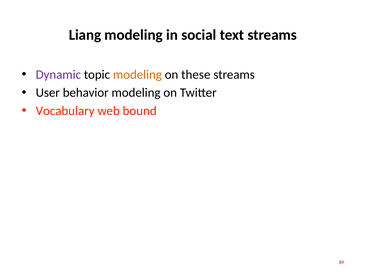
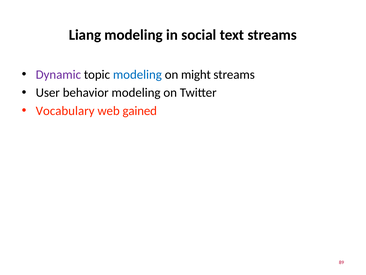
modeling colour: orange -> blue (137, 75)
these: these -> might (196, 75)
bound: bound -> gained (140, 111)
